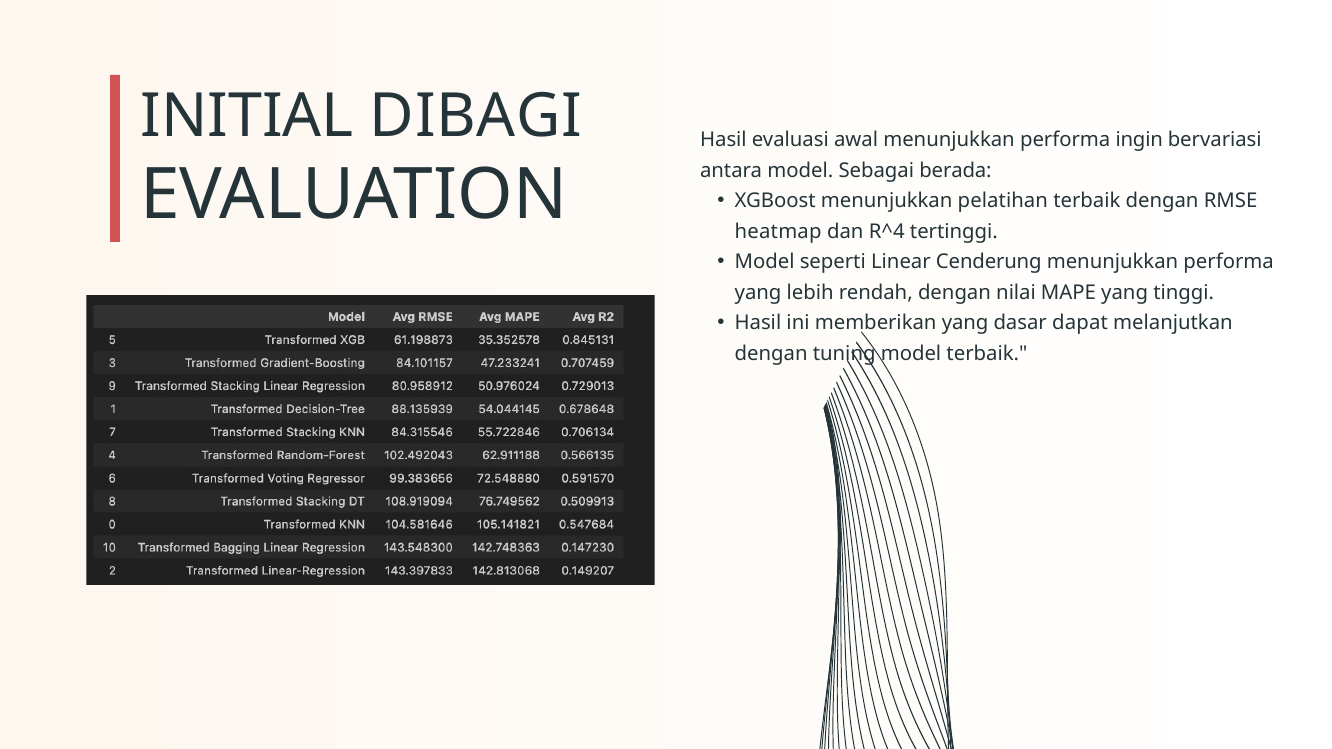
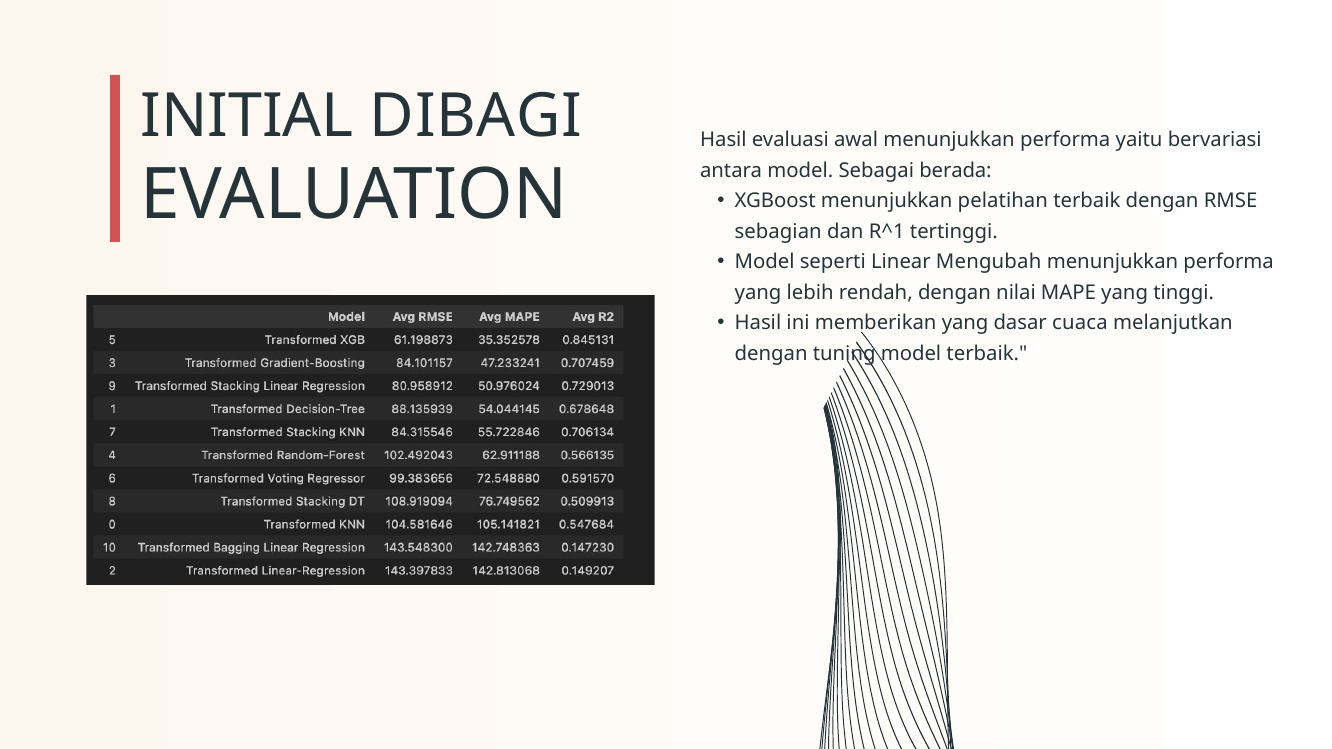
ingin: ingin -> yaitu (1139, 140)
heatmap: heatmap -> sebagian (778, 232)
R^4: R^4 -> R^1 (887, 232)
Cenderung: Cenderung -> Mengubah (989, 262)
dapat: dapat -> cuaca (1080, 323)
